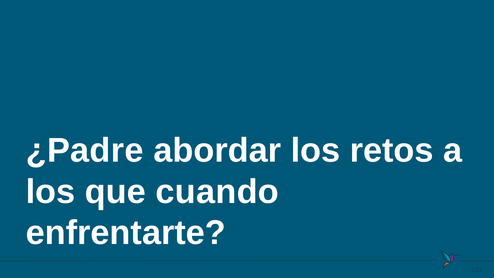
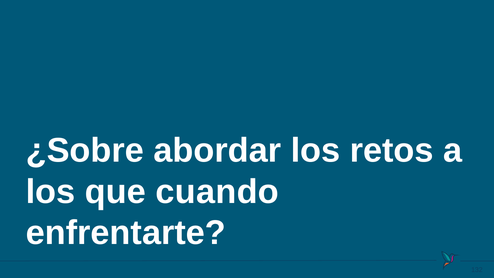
¿Padre: ¿Padre -> ¿Sobre (85, 151)
